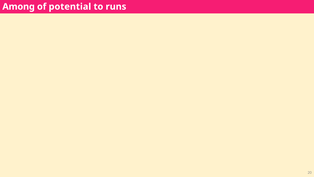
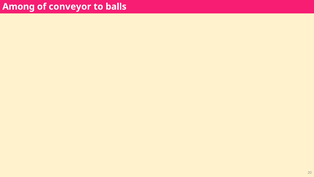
potential: potential -> conveyor (70, 7)
runs: runs -> balls (116, 7)
